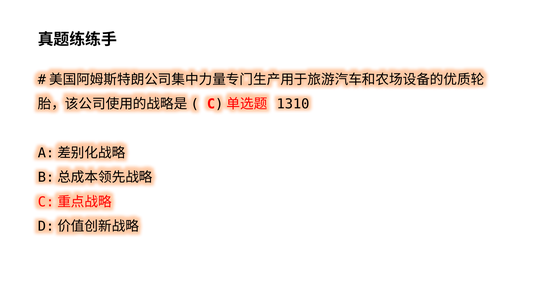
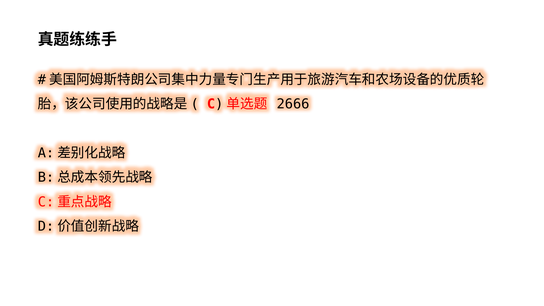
1310: 1310 -> 2666 (293, 104)
